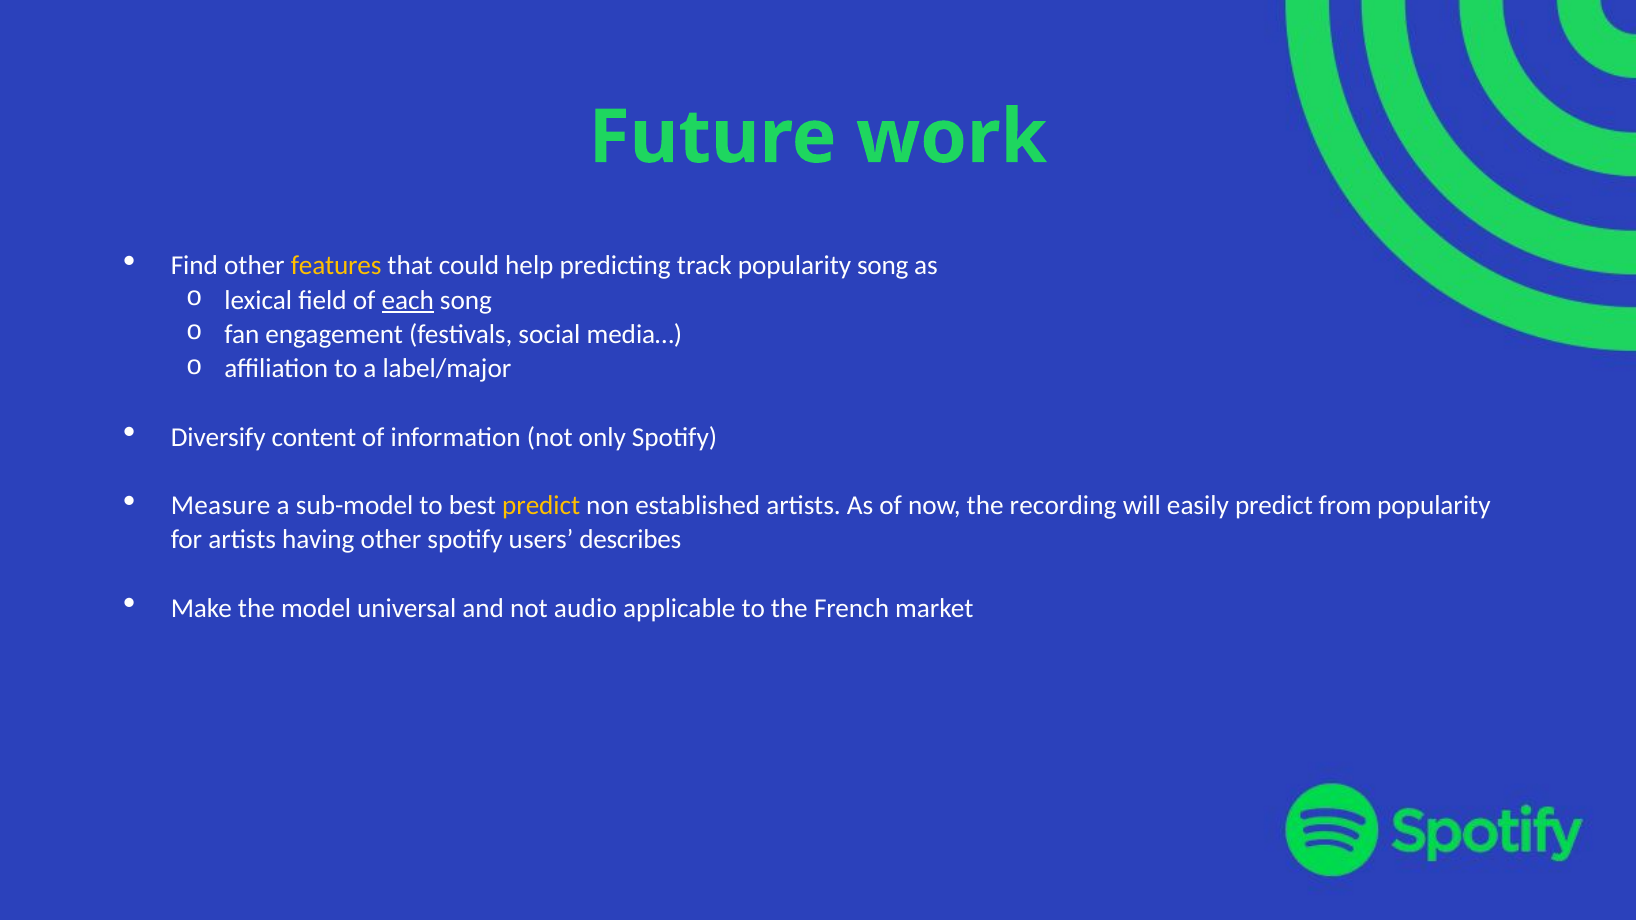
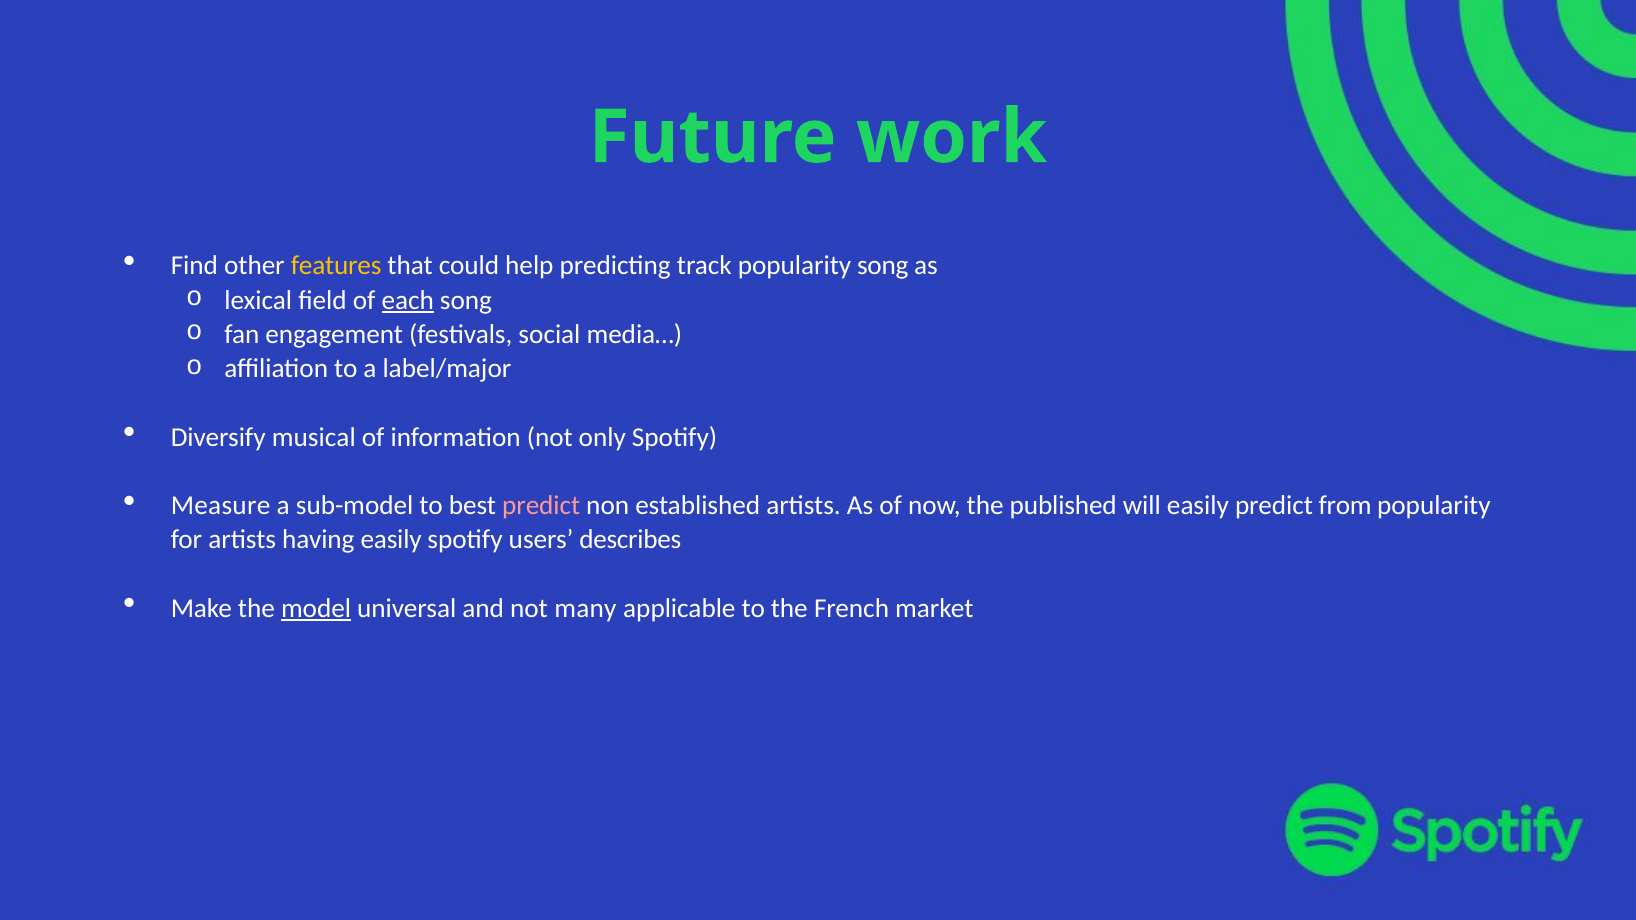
content: content -> musical (314, 437)
predict colour: yellow -> pink (541, 506)
recording: recording -> published (1063, 506)
having other: other -> easily (391, 540)
model underline: none -> present (316, 609)
audio: audio -> many (585, 609)
